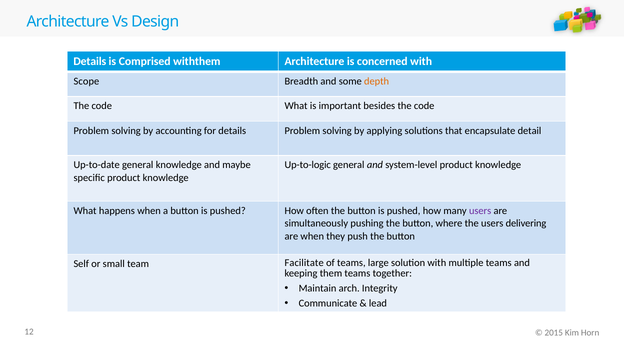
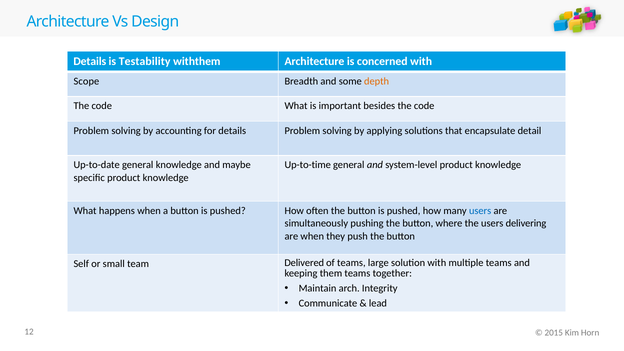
Comprised: Comprised -> Testability (145, 62)
Up-to-logic: Up-to-logic -> Up-to-time (308, 165)
users colour: purple -> blue (480, 211)
Facilitate: Facilitate -> Delivered (304, 263)
